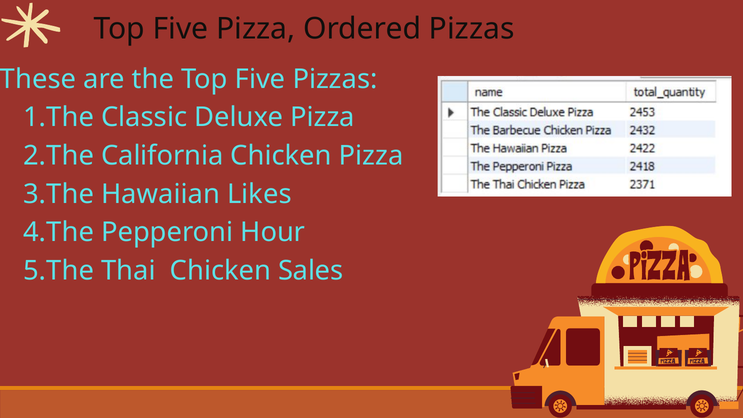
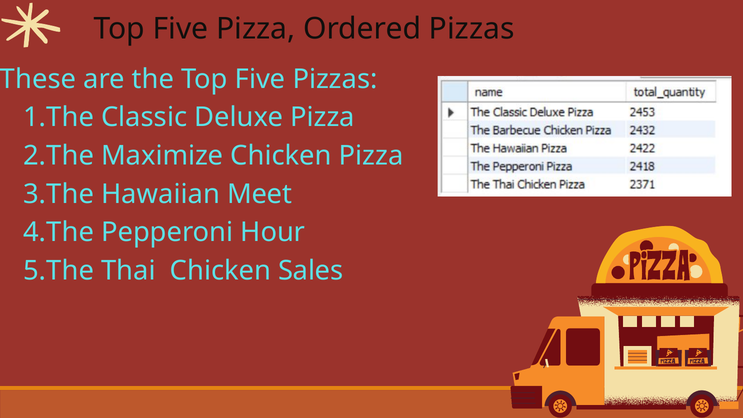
California: California -> Maximize (162, 156)
Likes: Likes -> Meet (259, 194)
